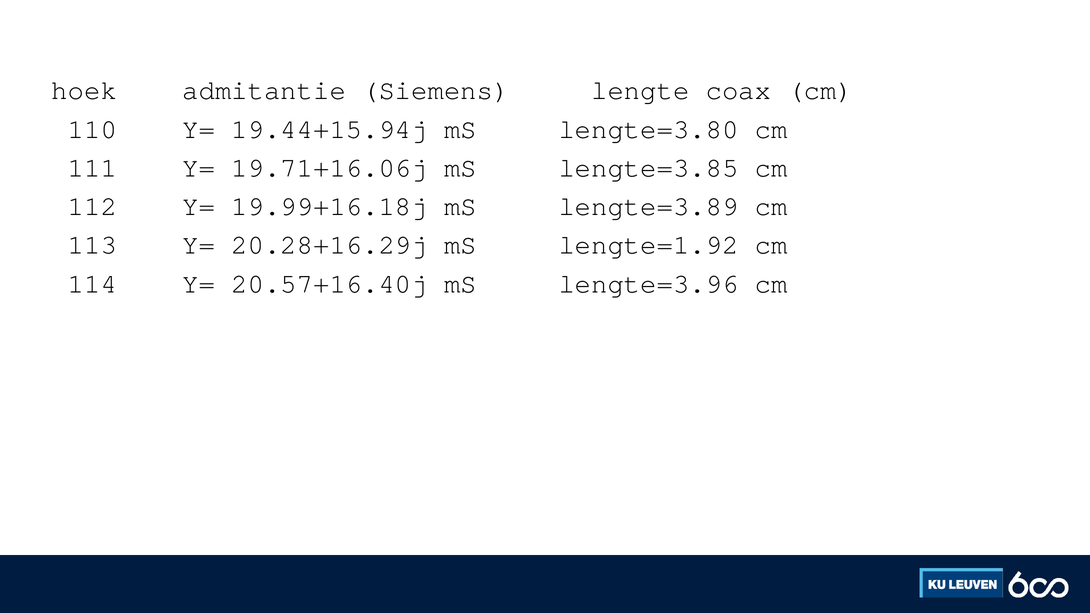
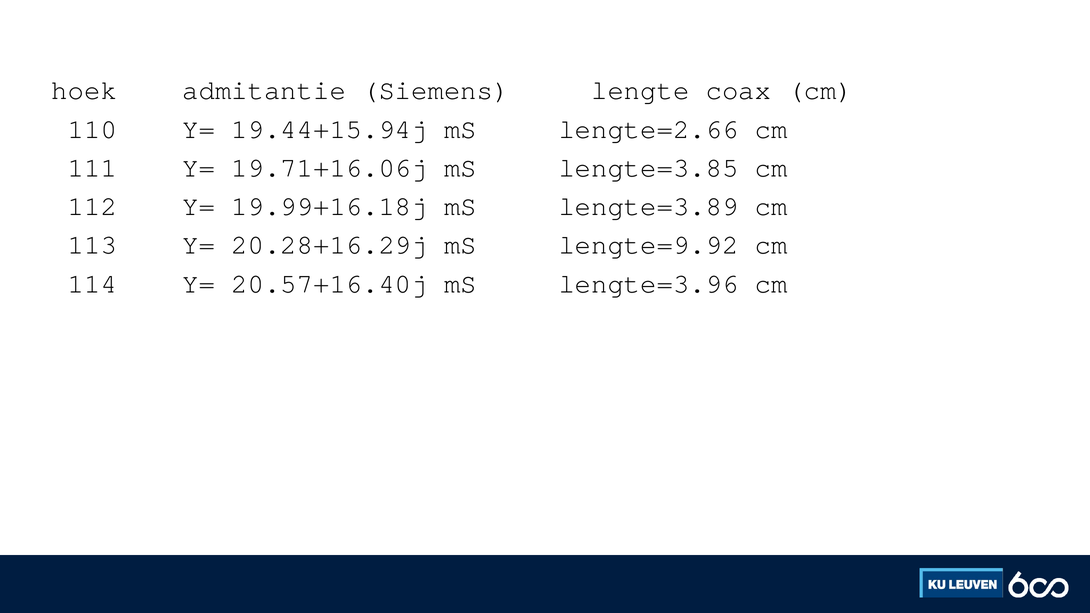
lengte=3.80: lengte=3.80 -> lengte=2.66 (648, 129)
lengte=1.92: lengte=1.92 -> lengte=9.92 (648, 245)
